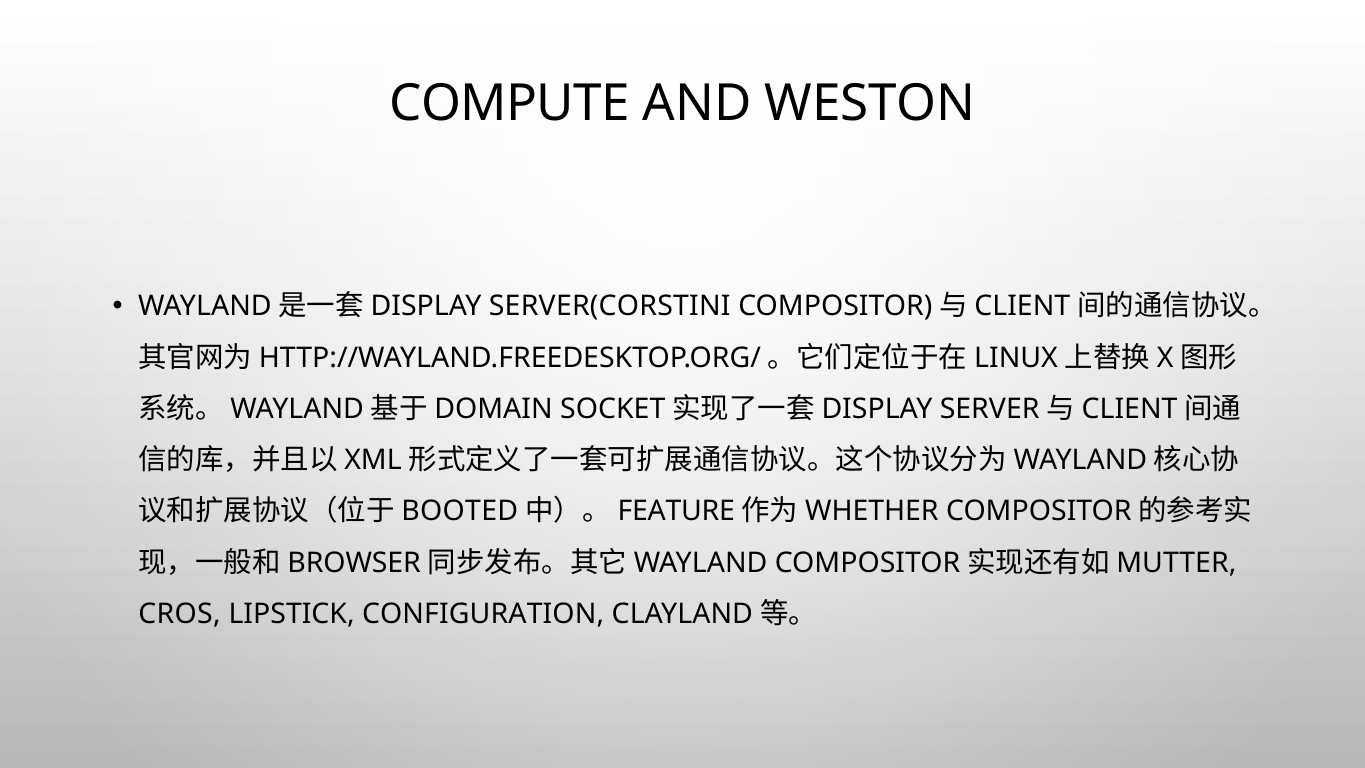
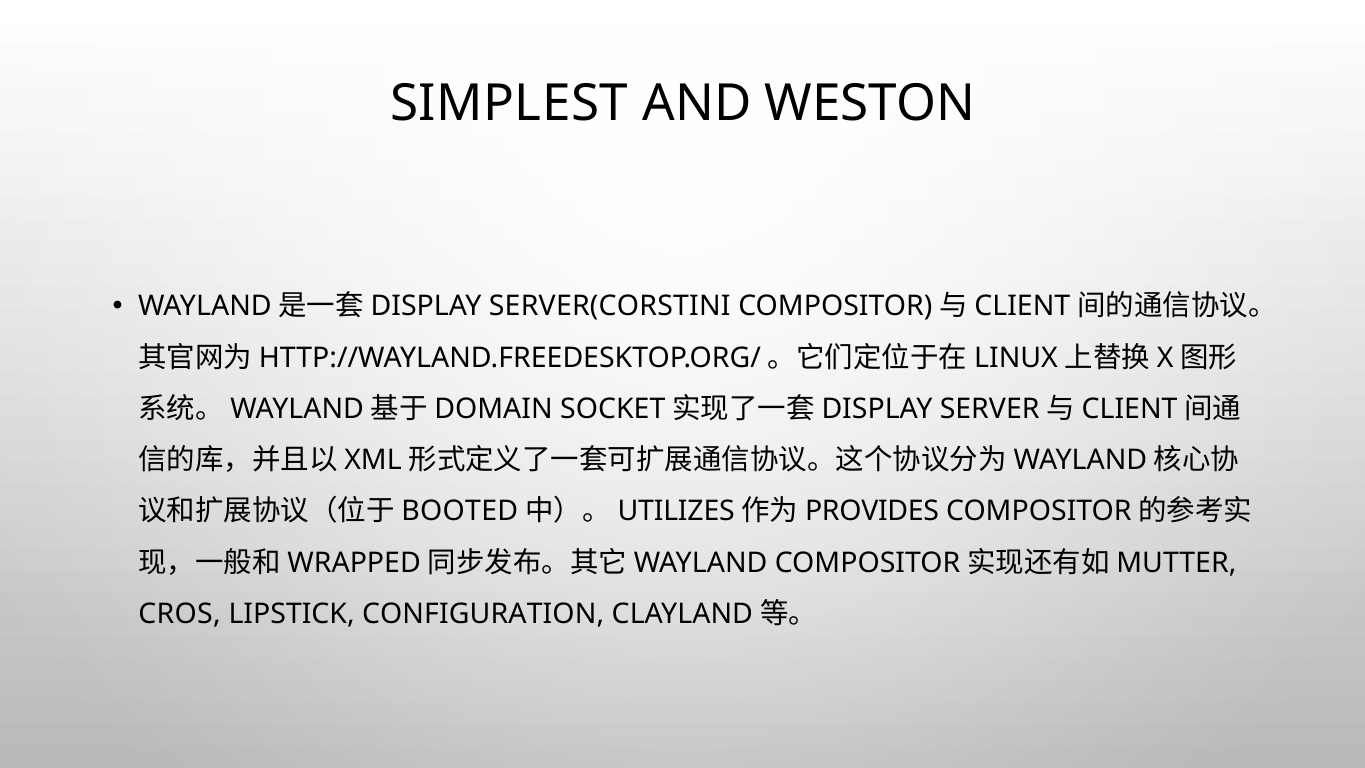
COMPUTE: COMPUTE -> SIMPLEST (509, 104)
FEATURE: FEATURE -> UTILIZES (676, 511)
WHETHER: WHETHER -> PROVIDES (872, 511)
BROWSER: BROWSER -> WRAPPED (354, 563)
